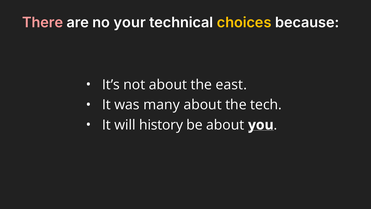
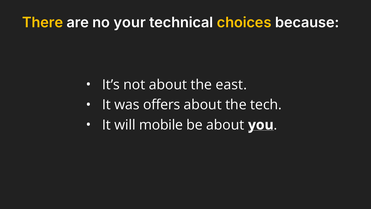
There colour: pink -> yellow (43, 23)
many: many -> offers (162, 105)
history: history -> mobile (161, 125)
